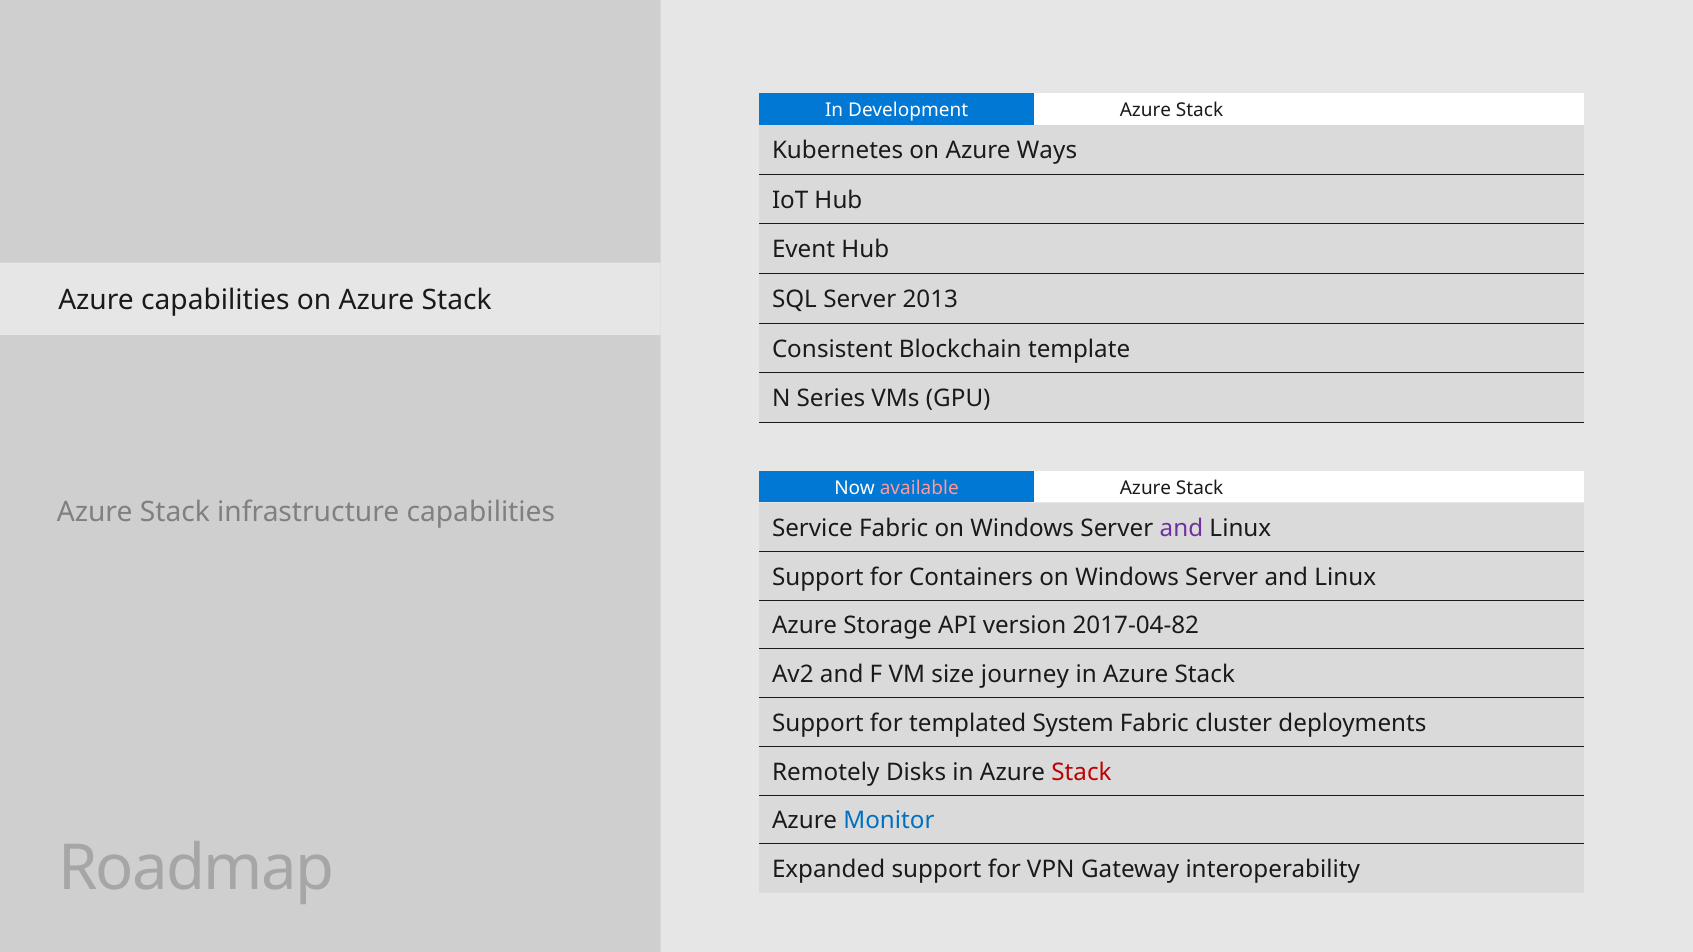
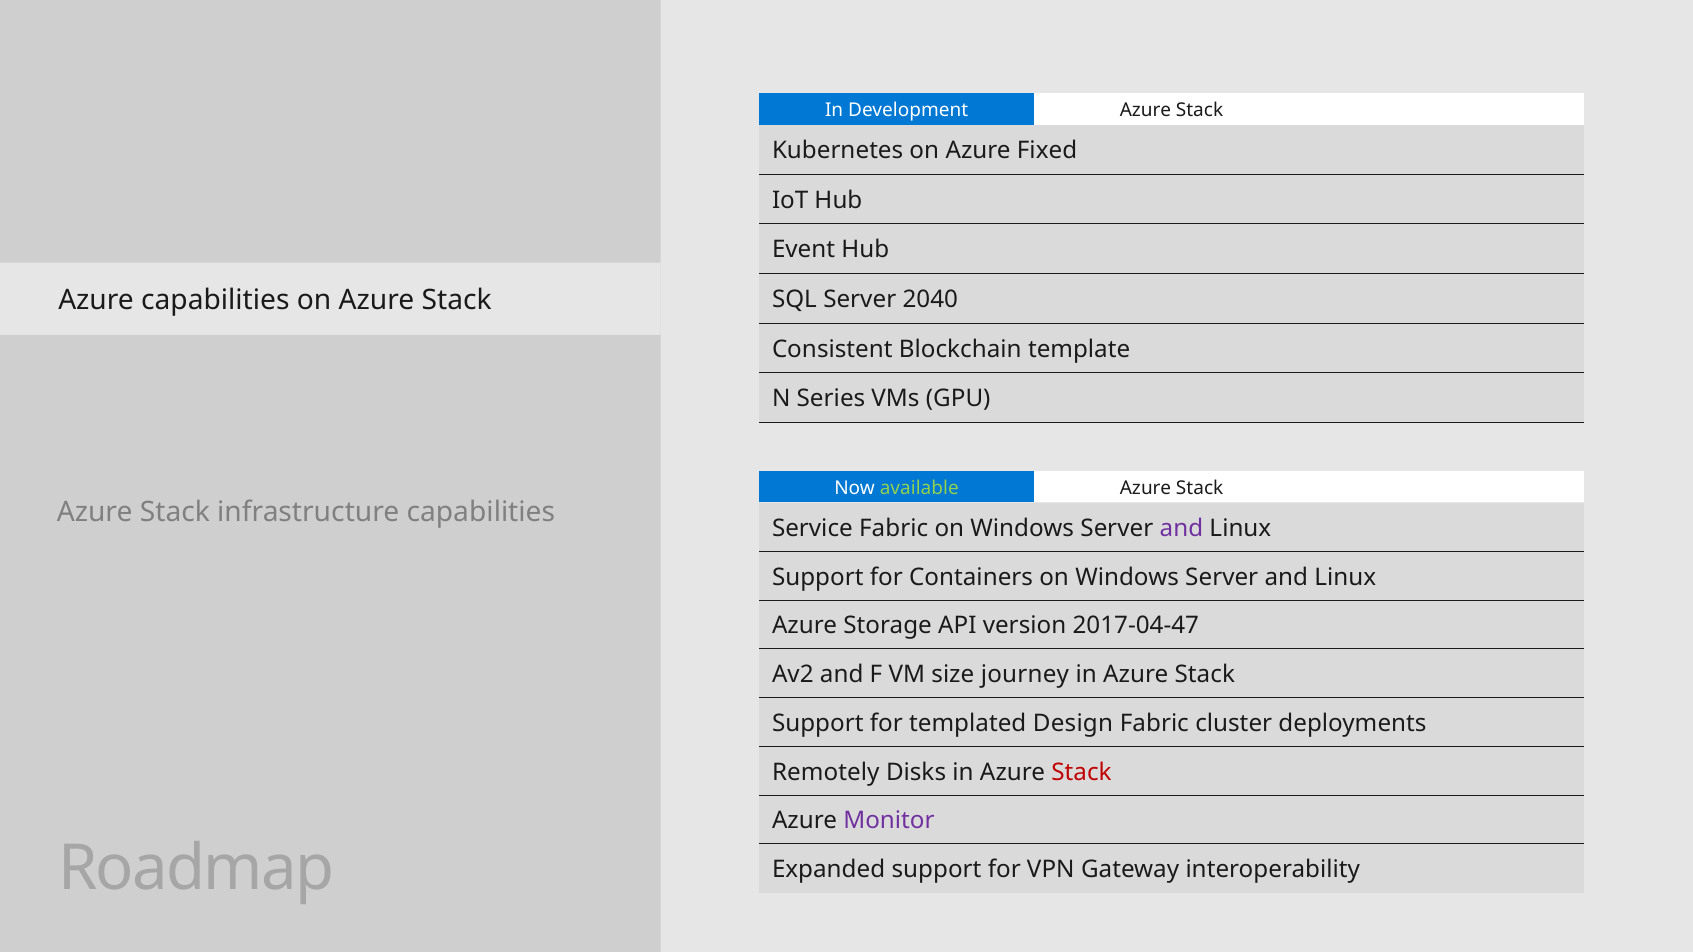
Ways: Ways -> Fixed (1047, 151)
2013: 2013 -> 2040 (930, 300)
available colour: pink -> light green (919, 488)
2017-04-82: 2017-04-82 -> 2017-04-47 (1136, 626)
System: System -> Design (1073, 723)
Monitor colour: blue -> purple (889, 821)
